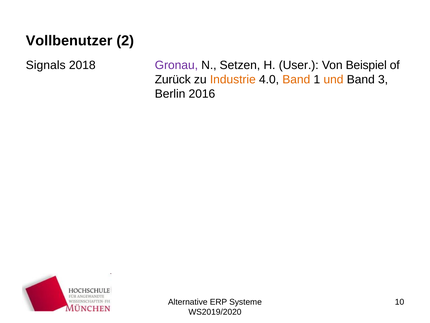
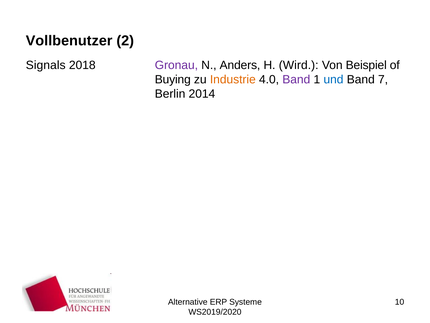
Setzen: Setzen -> Anders (240, 65)
User: User -> Wird (299, 65)
Zurück: Zurück -> Buying (173, 79)
Band colour: orange -> purple (296, 79)
und colour: orange -> blue (333, 79)
3: 3 -> 7 (383, 79)
2016: 2016 -> 2014 (202, 94)
